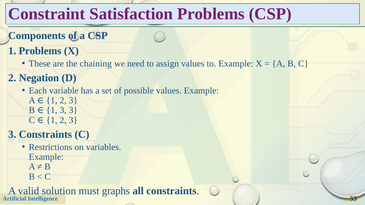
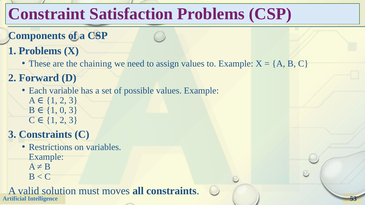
Negation: Negation -> Forward (39, 78)
1 3: 3 -> 0 (63, 110)
graphs: graphs -> moves (116, 191)
